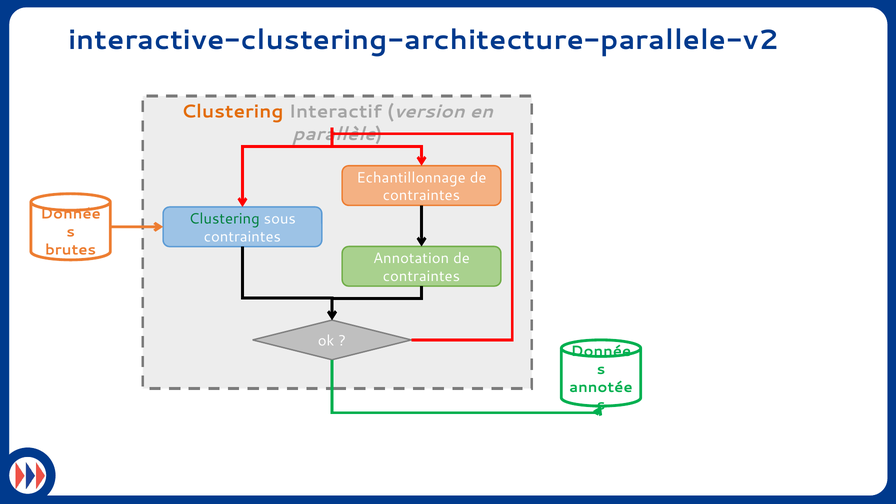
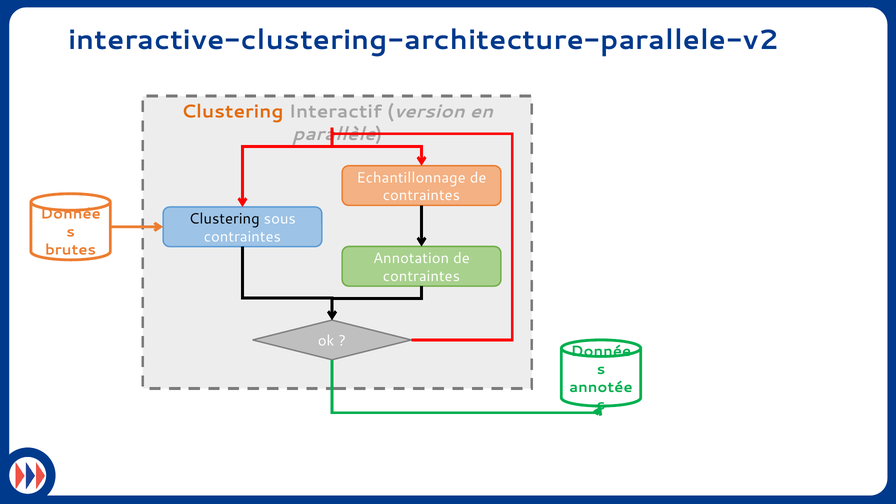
Clustering colour: green -> black (224, 219)
